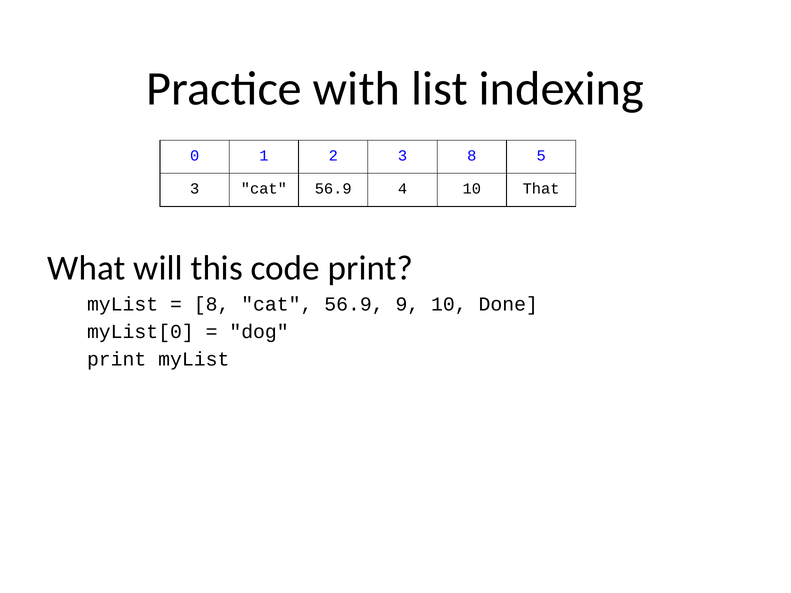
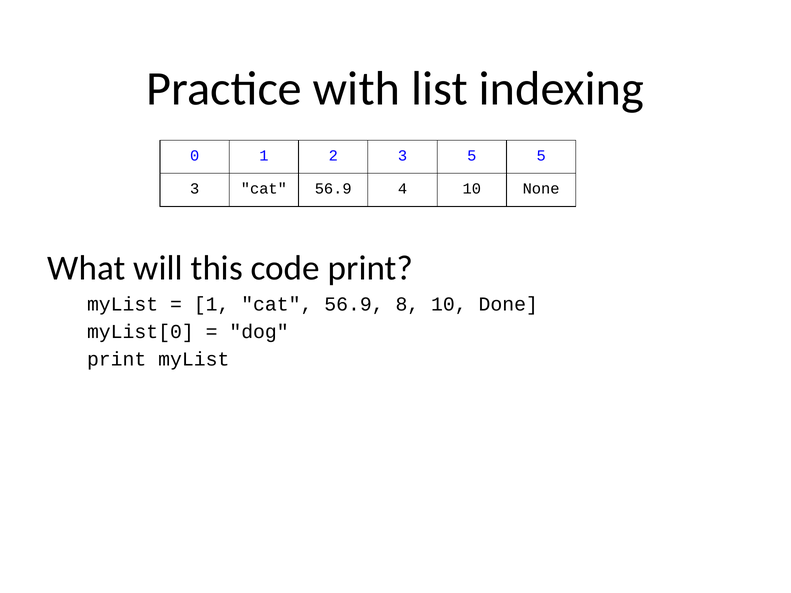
3 8: 8 -> 5 (472, 156)
That: That -> None (541, 189)
8: 8 -> 1 (212, 304)
9: 9 -> 8 (407, 304)
